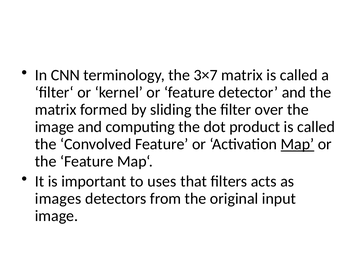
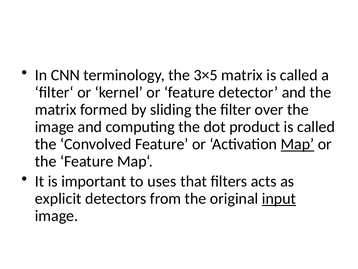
3×7: 3×7 -> 3×5 (206, 75)
images: images -> explicit (58, 198)
input underline: none -> present (279, 198)
